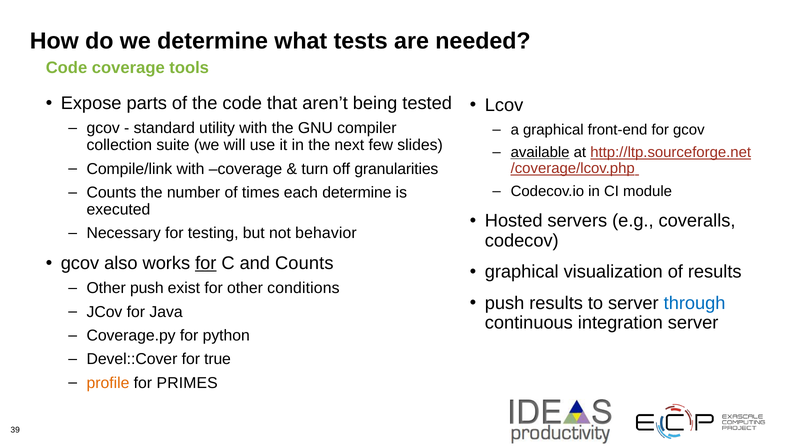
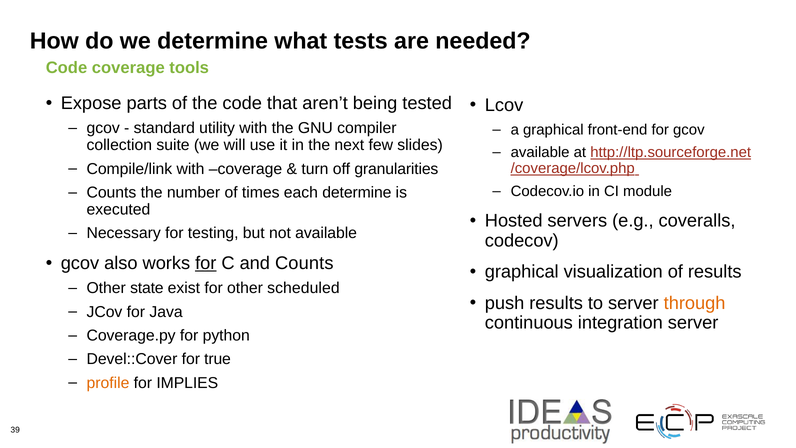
available underline: present -> none (540, 152)
not behavior: behavior -> available (326, 233)
Other push: push -> state (147, 288)
conditions: conditions -> scheduled (303, 288)
through colour: blue -> orange (695, 303)
PRIMES: PRIMES -> IMPLIES (187, 383)
